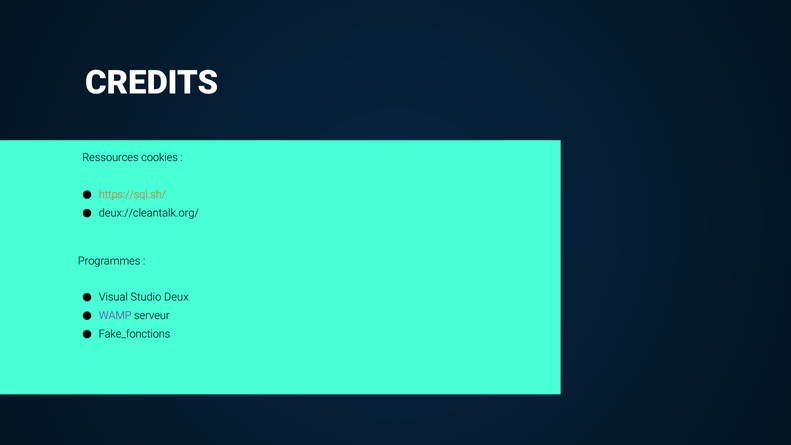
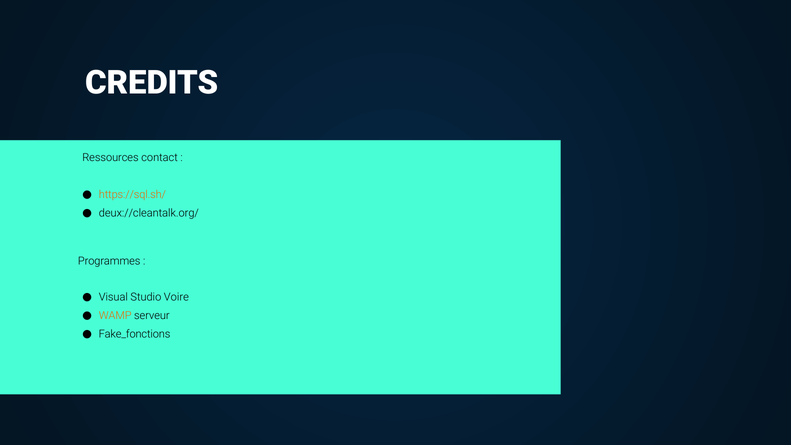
cookies: cookies -> contact (160, 158)
Deux: Deux -> Voire (176, 297)
WAMP colour: purple -> orange (115, 316)
